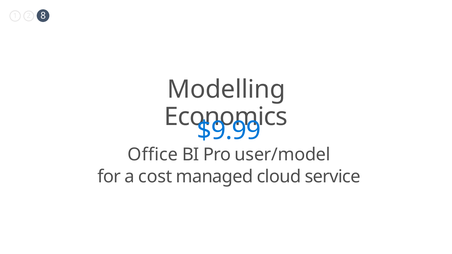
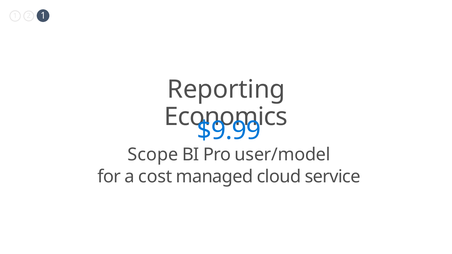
2 8: 8 -> 1 (43, 16)
Modelling: Modelling -> Reporting (226, 89)
Office: Office -> Scope (153, 155)
